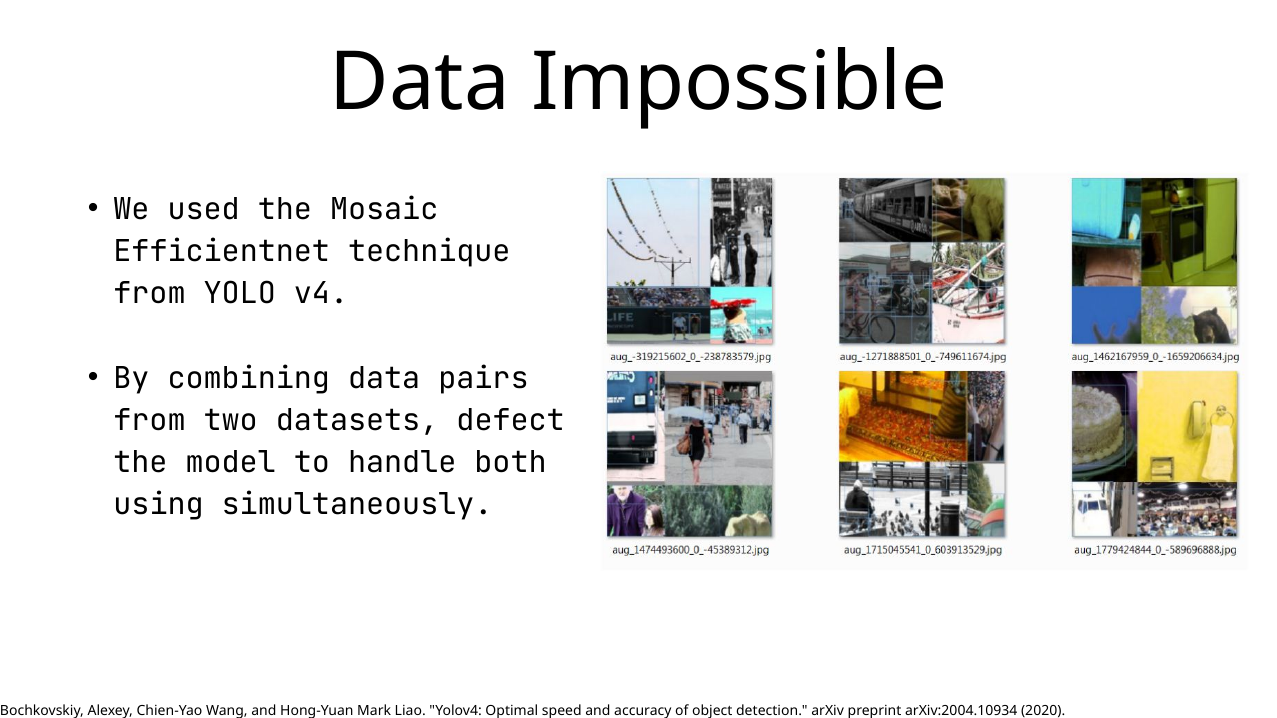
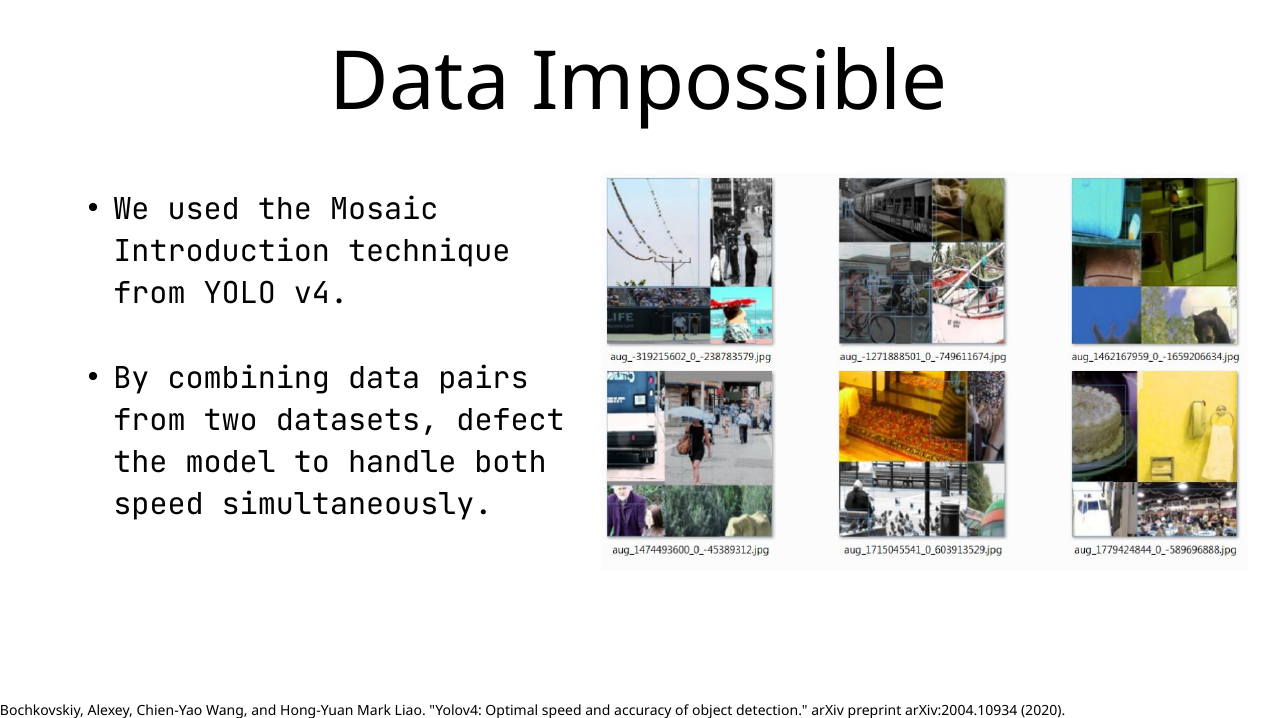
Efficientnet: Efficientnet -> Introduction (222, 252)
using: using -> speed (159, 505)
